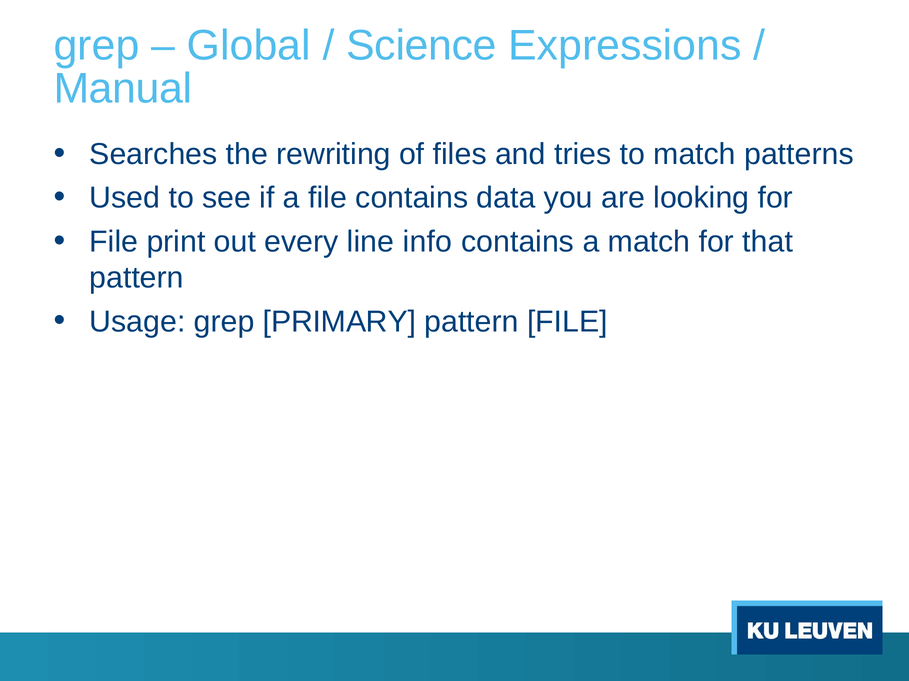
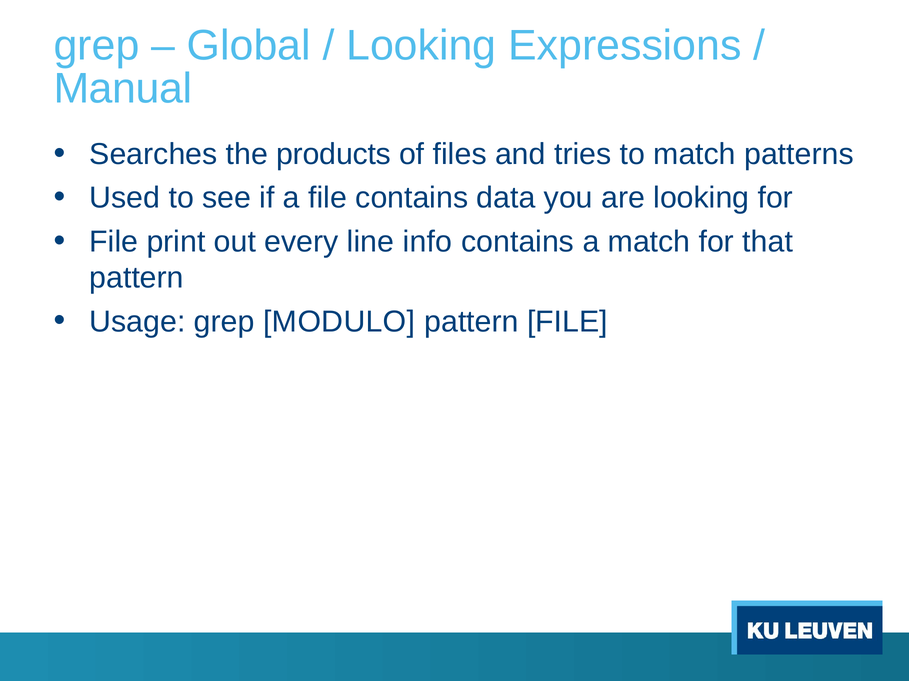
Science: Science -> Looking (421, 46)
rewriting: rewriting -> products (334, 155)
PRIMARY: PRIMARY -> MODULO (339, 322)
